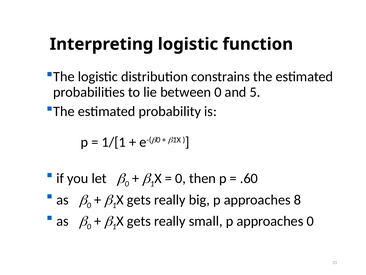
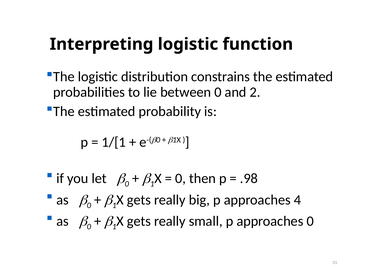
5: 5 -> 2 (255, 92)
.60: .60 -> .98 (249, 178)
8: 8 -> 4 (297, 199)
